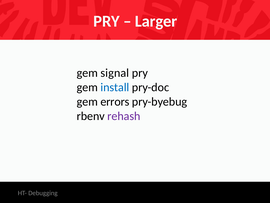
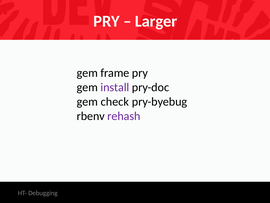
signal: signal -> frame (115, 73)
install colour: blue -> purple (115, 87)
errors: errors -> check (115, 102)
